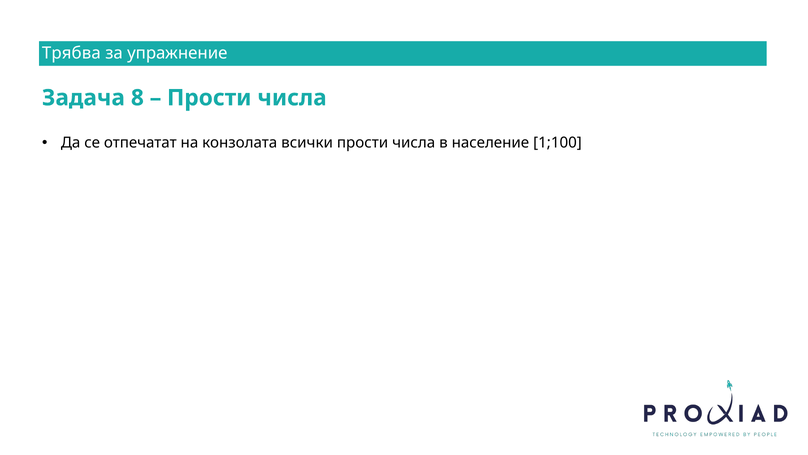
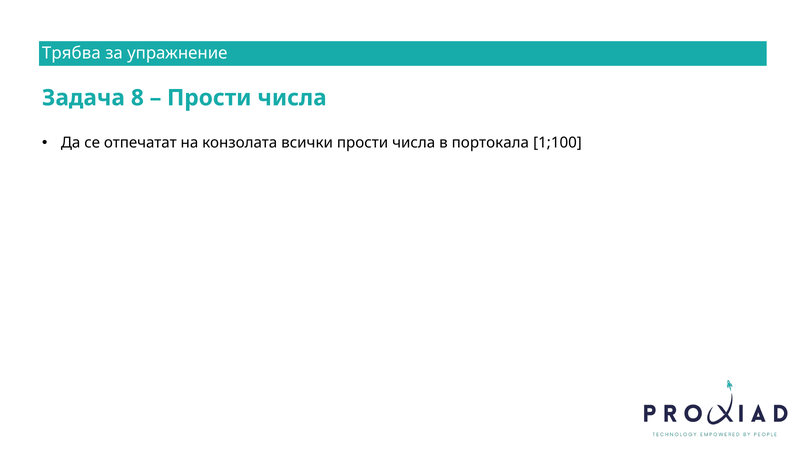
население: население -> портокала (490, 142)
